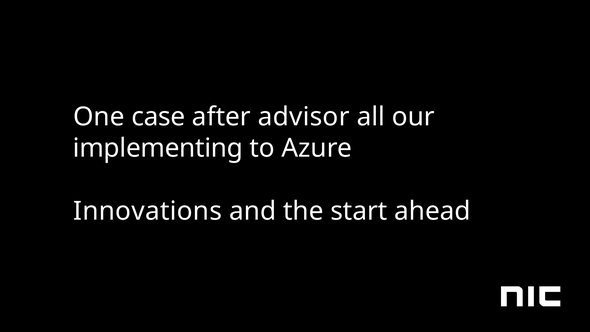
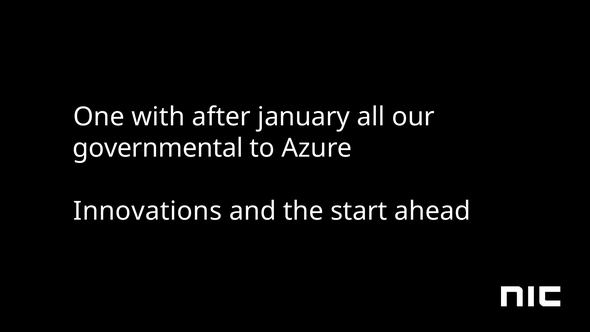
case: case -> with (158, 117)
advisor: advisor -> january (304, 117)
implementing: implementing -> governmental (158, 148)
